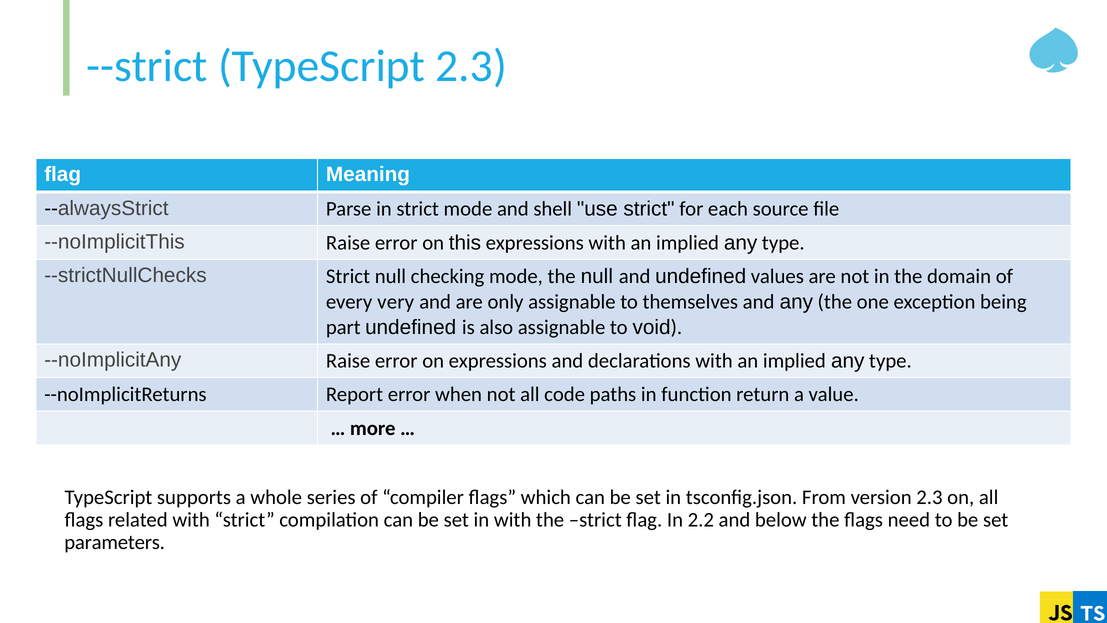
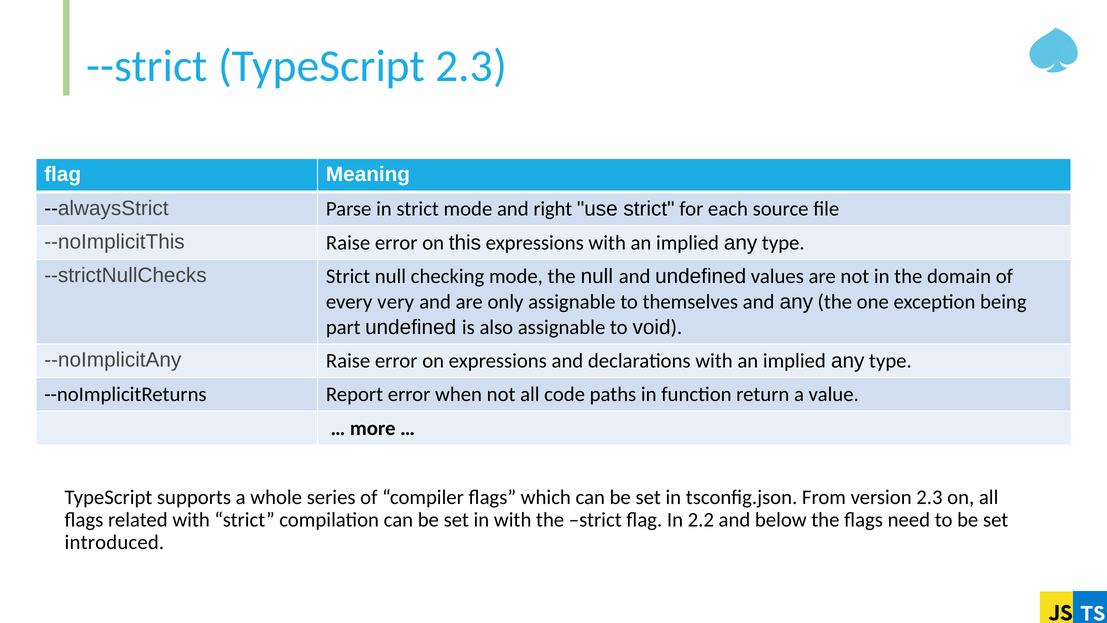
shell: shell -> right (553, 209)
parameters: parameters -> introduced (114, 542)
